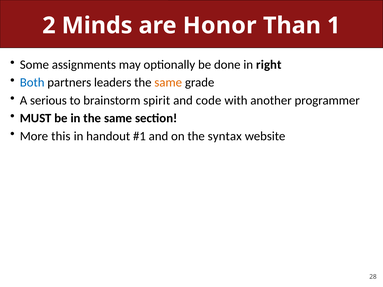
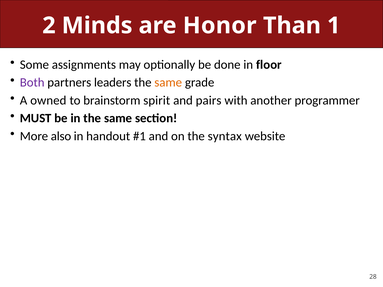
right: right -> floor (269, 65)
Both colour: blue -> purple (32, 83)
serious: serious -> owned (48, 100)
code: code -> pairs (209, 100)
this: this -> also (61, 136)
